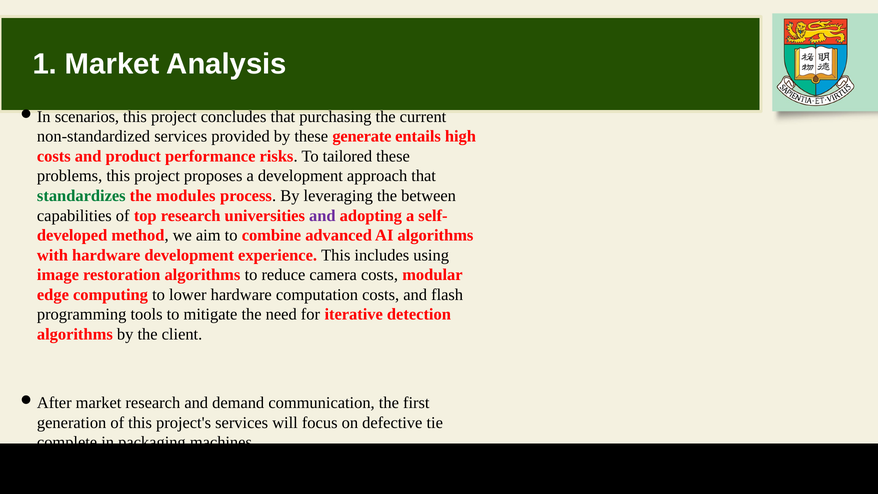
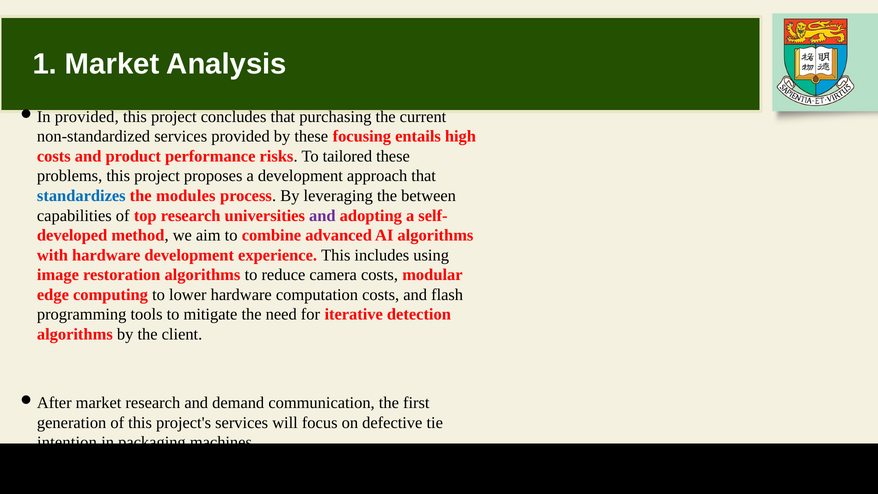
scenarios: scenarios -> provided (87, 117)
generate: generate -> focusing (362, 137)
standardizes colour: green -> blue (81, 196)
complete: complete -> intention (67, 442)
